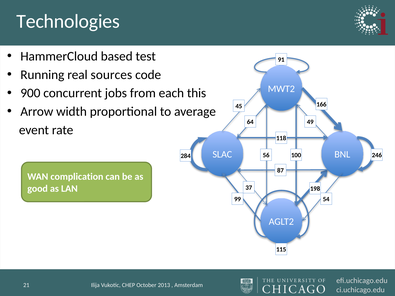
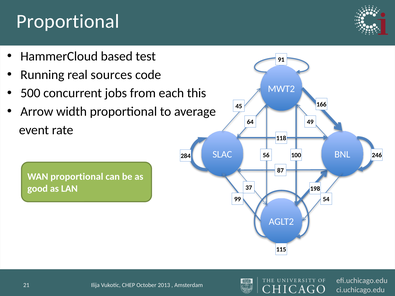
Technologies: Technologies -> Proportional (68, 21)
900: 900 -> 500 (30, 93)
WAN complication: complication -> proportional (77, 177)
